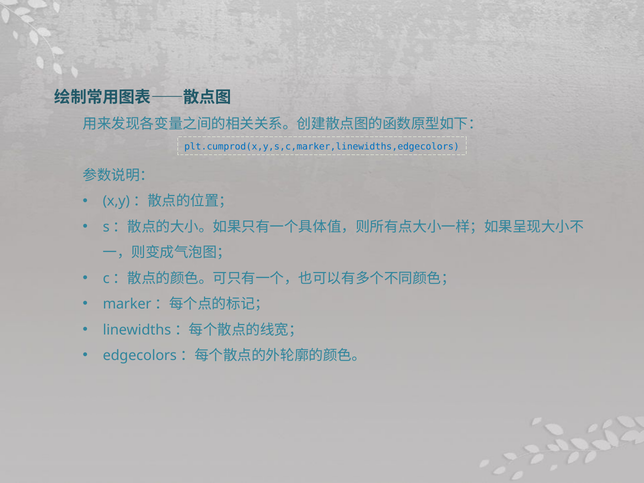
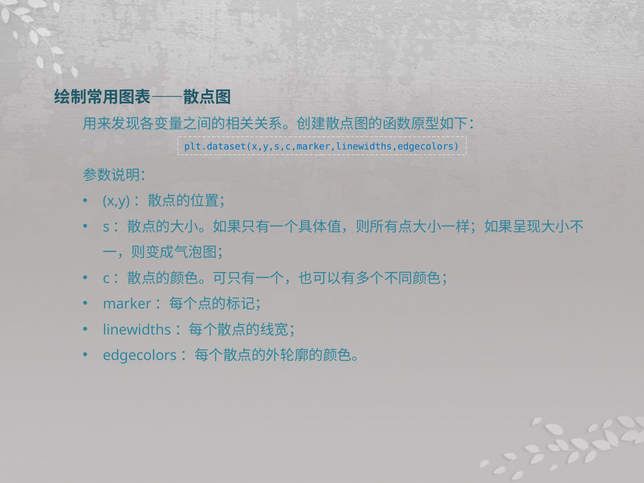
plt.cumprod(x,y,s,c,marker,linewidths,edgecolors: plt.cumprod(x,y,s,c,marker,linewidths,edgecolors -> plt.dataset(x,y,s,c,marker,linewidths,edgecolors (322, 146)
